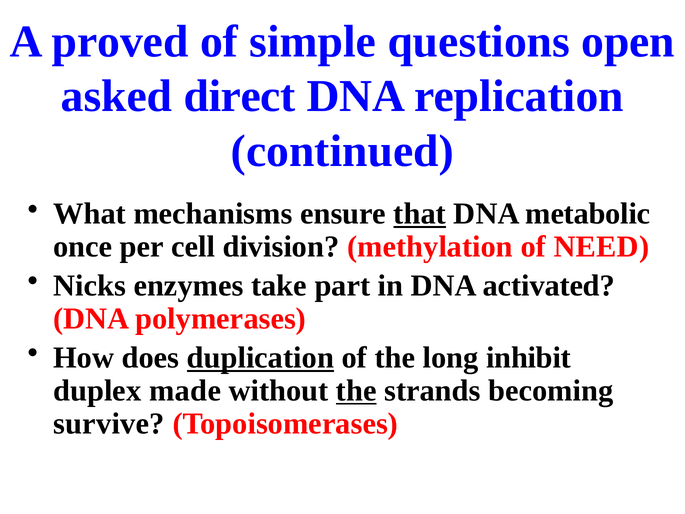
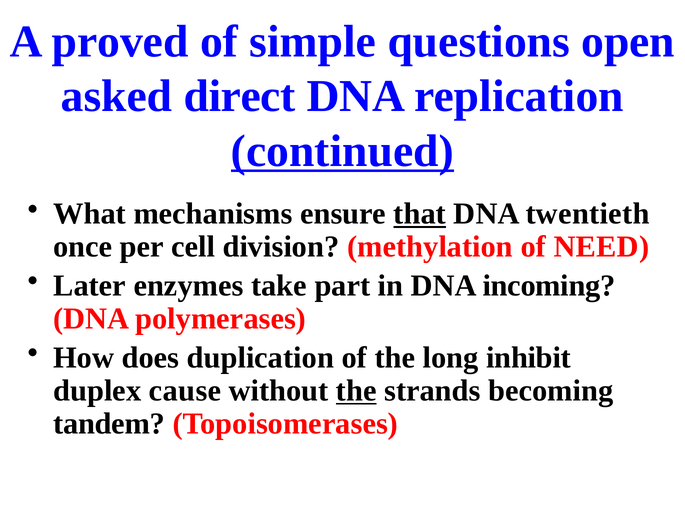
continued underline: none -> present (342, 151)
metabolic: metabolic -> twentieth (588, 214)
Nicks: Nicks -> Later (90, 286)
activated: activated -> incoming (549, 286)
duplication underline: present -> none (260, 358)
made: made -> cause (185, 390)
survive: survive -> tandem (109, 423)
